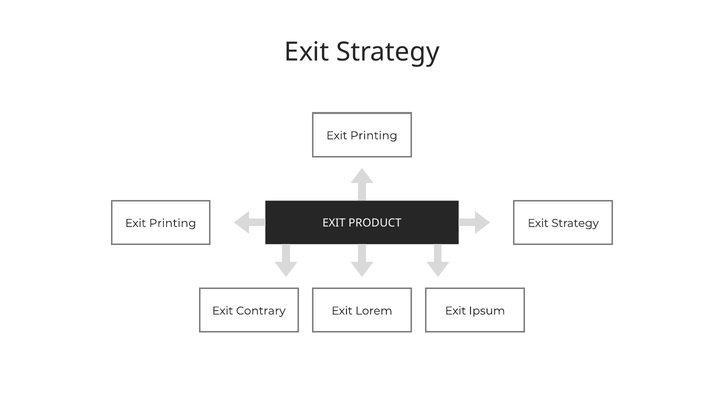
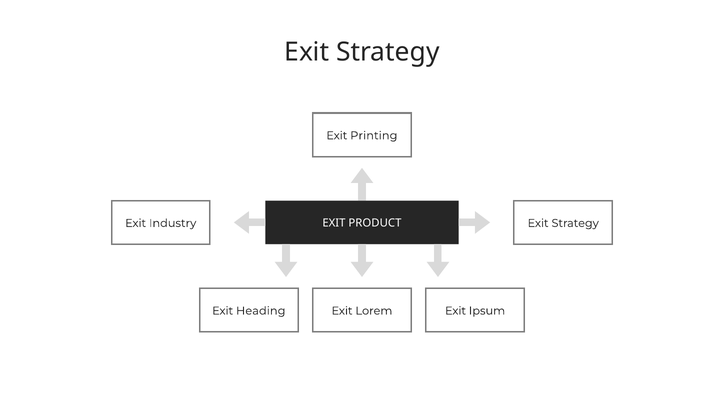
Printing: Printing -> Industry (173, 223)
Contrary: Contrary -> Heading (261, 311)
